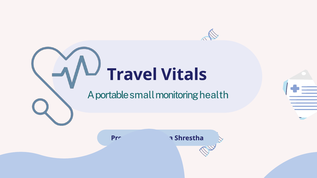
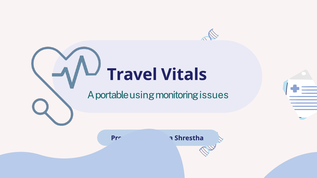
small: small -> using (142, 95)
health: health -> issues (214, 95)
